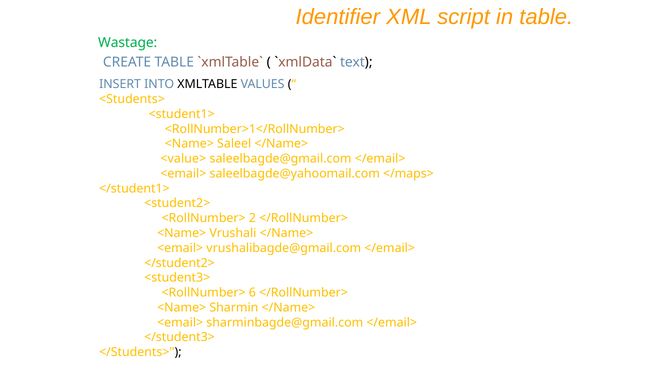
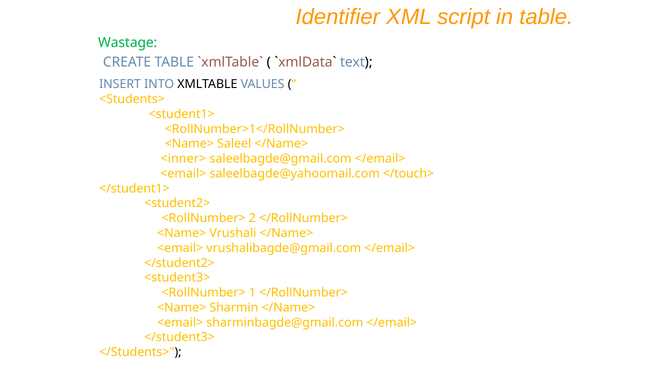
<value>: <value> -> <inner> (183, 159)
</maps>: </maps> -> </touch> (408, 174)
6: 6 -> 1 (252, 293)
